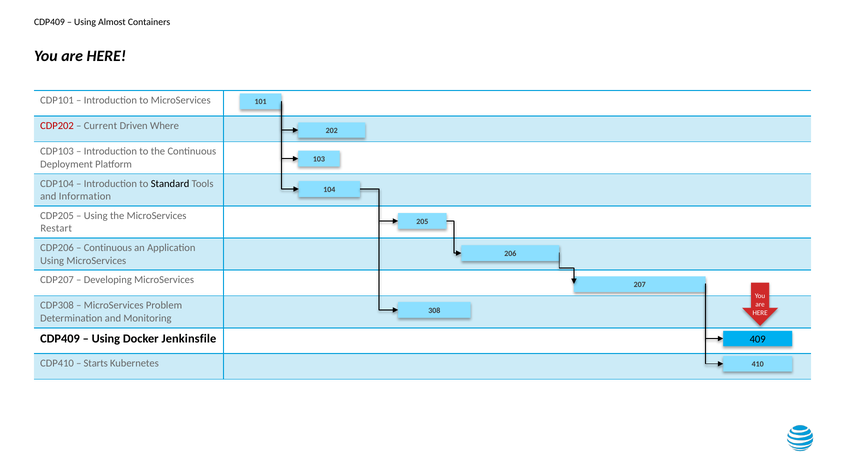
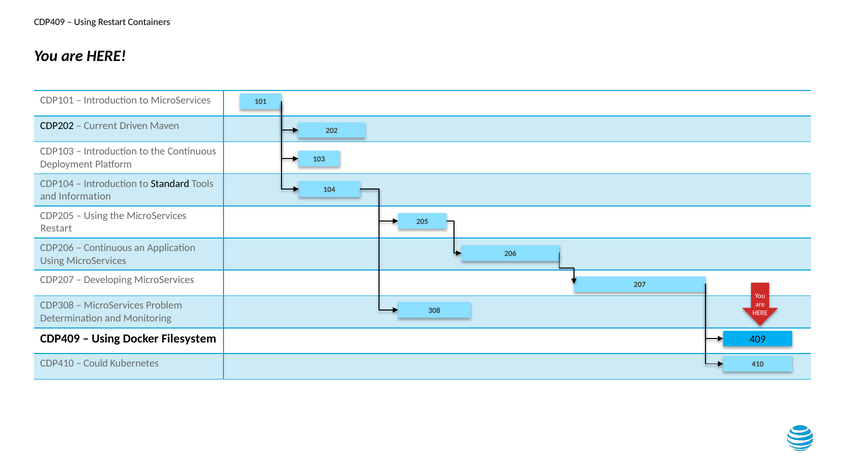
Using Almost: Almost -> Restart (112, 22)
CDP202 colour: red -> black (57, 126)
Where: Where -> Maven (164, 126)
Jenkinsfile: Jenkinsfile -> Filesystem (189, 339)
Starts: Starts -> Could (96, 364)
